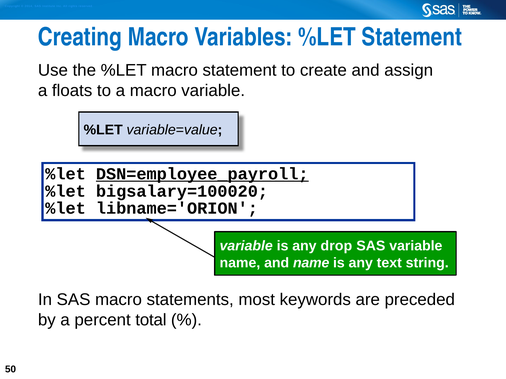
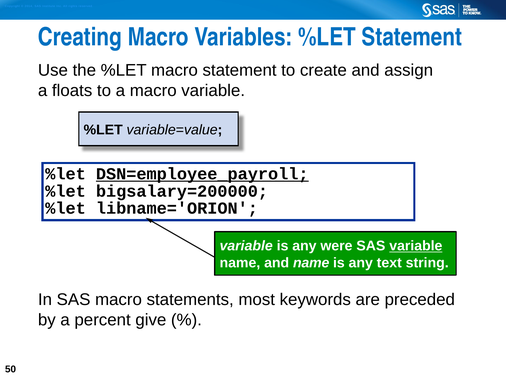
bigsalary=100020: bigsalary=100020 -> bigsalary=200000 (182, 191)
drop: drop -> were (336, 246)
variable underline: none -> present (416, 246)
total: total -> give (151, 320)
